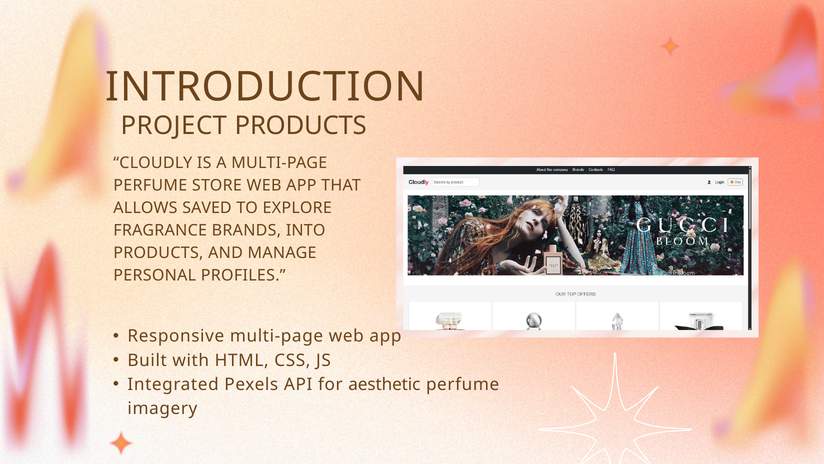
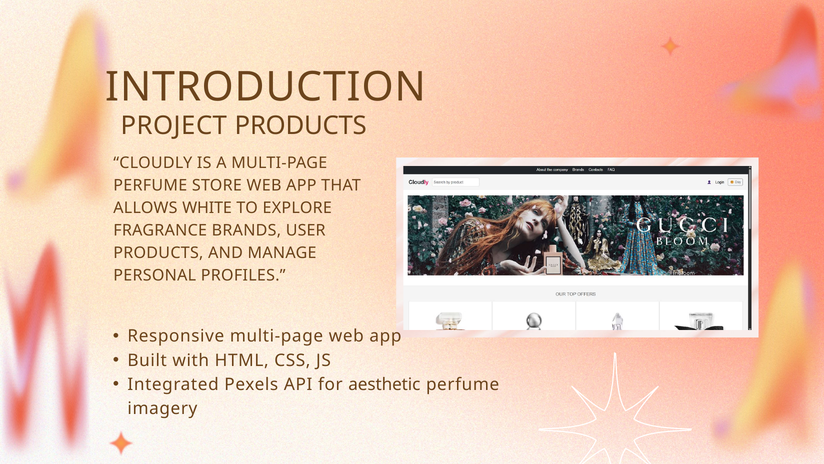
SAVED: SAVED -> WHITE (207, 208)
INTO: INTO -> USER (306, 230)
